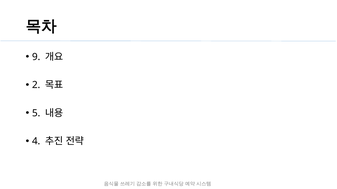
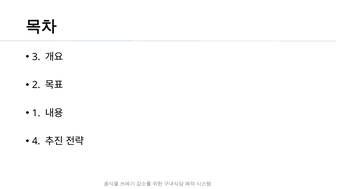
9: 9 -> 3 (36, 57)
5: 5 -> 1 (36, 113)
